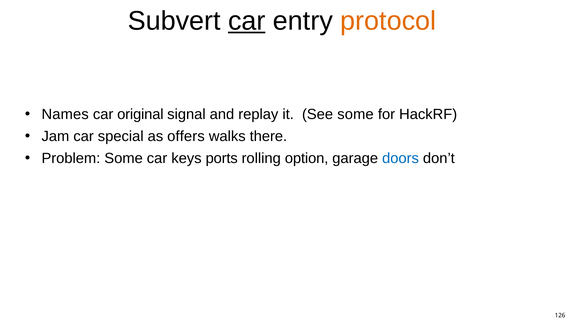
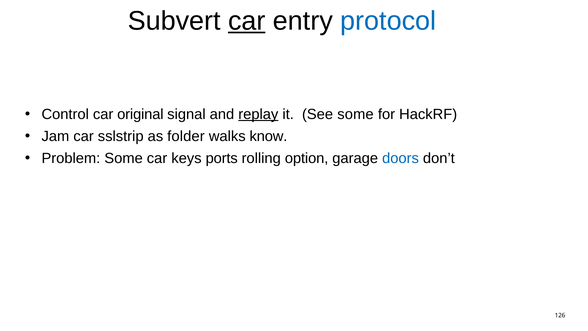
protocol colour: orange -> blue (388, 21)
Names: Names -> Control (65, 114)
replay underline: none -> present (258, 114)
special: special -> sslstrip (121, 136)
offers: offers -> folder (186, 136)
there: there -> know (268, 136)
